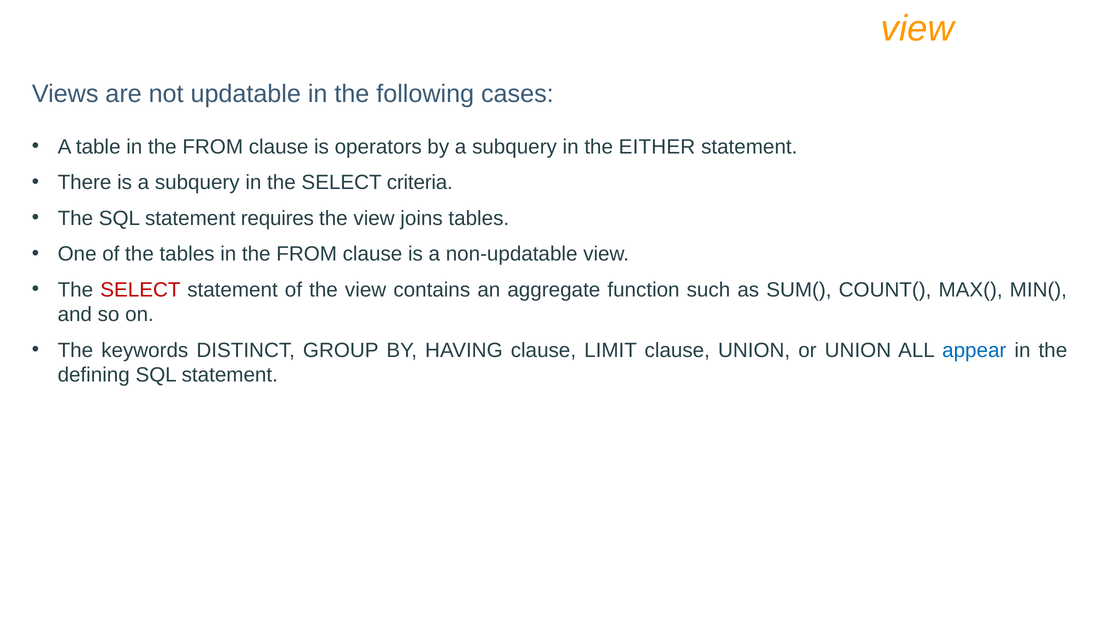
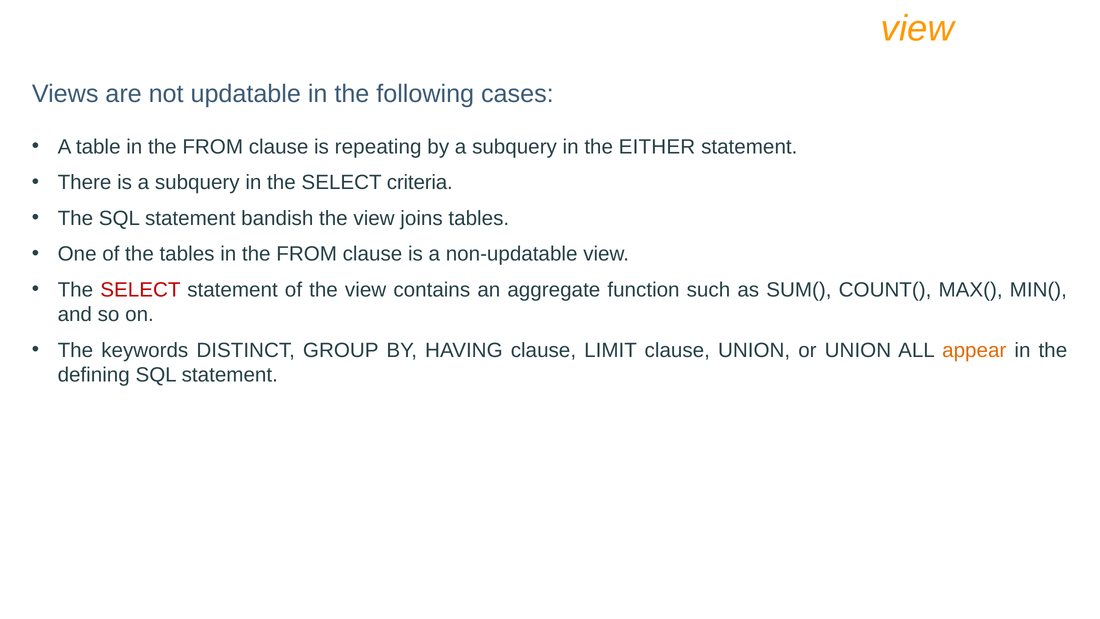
operators: operators -> repeating (378, 147)
requires: requires -> bandish (277, 218)
appear colour: blue -> orange (974, 350)
